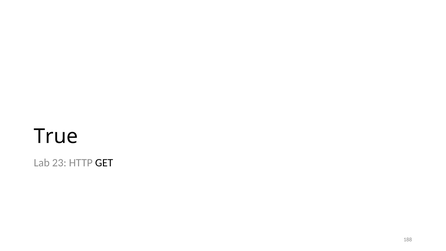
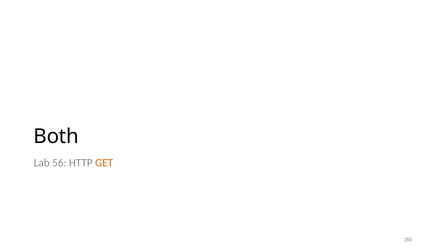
True: True -> Both (56, 136)
23: 23 -> 56 (59, 163)
GET colour: black -> orange (104, 163)
